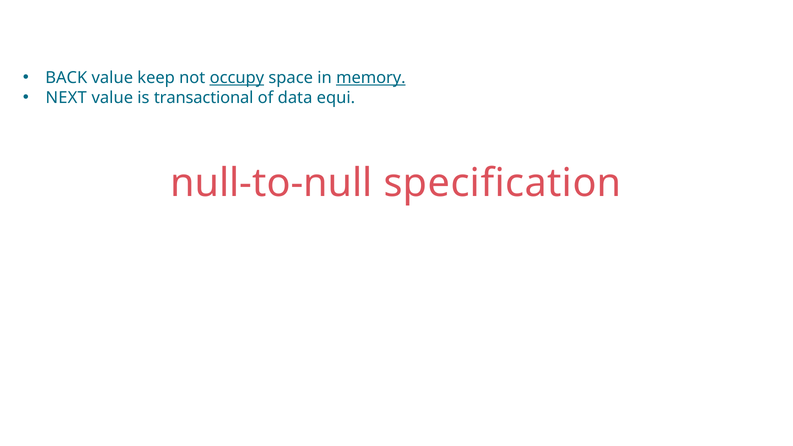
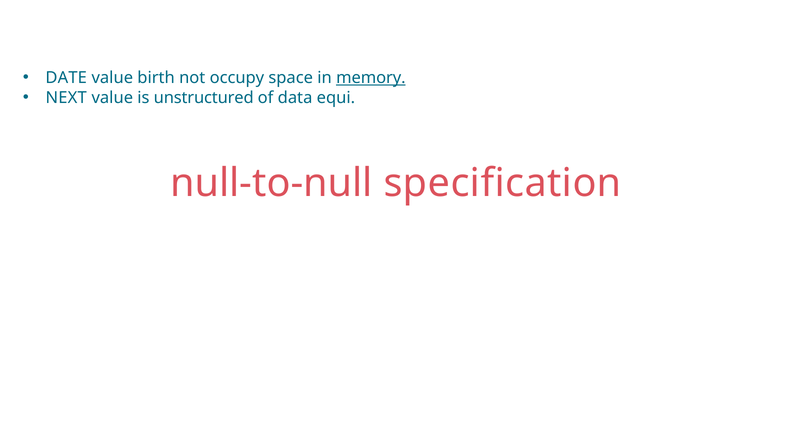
BACK: BACK -> DATE (66, 78)
keep: keep -> birth (156, 78)
occupy underline: present -> none (237, 78)
transactional: transactional -> unstructured (204, 98)
